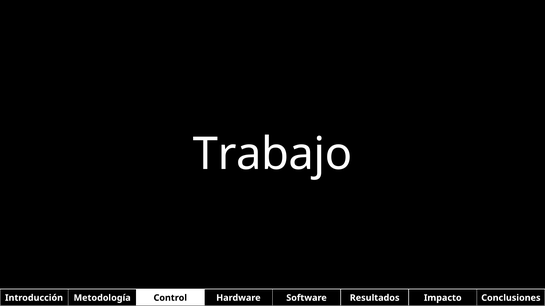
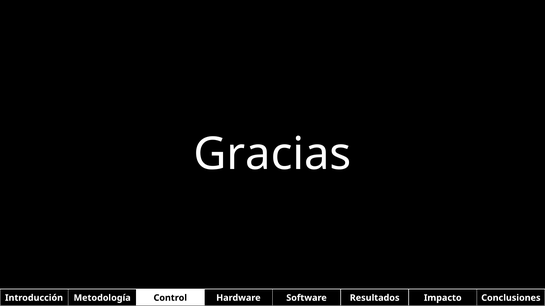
Trabajo: Trabajo -> Gracias (272, 155)
